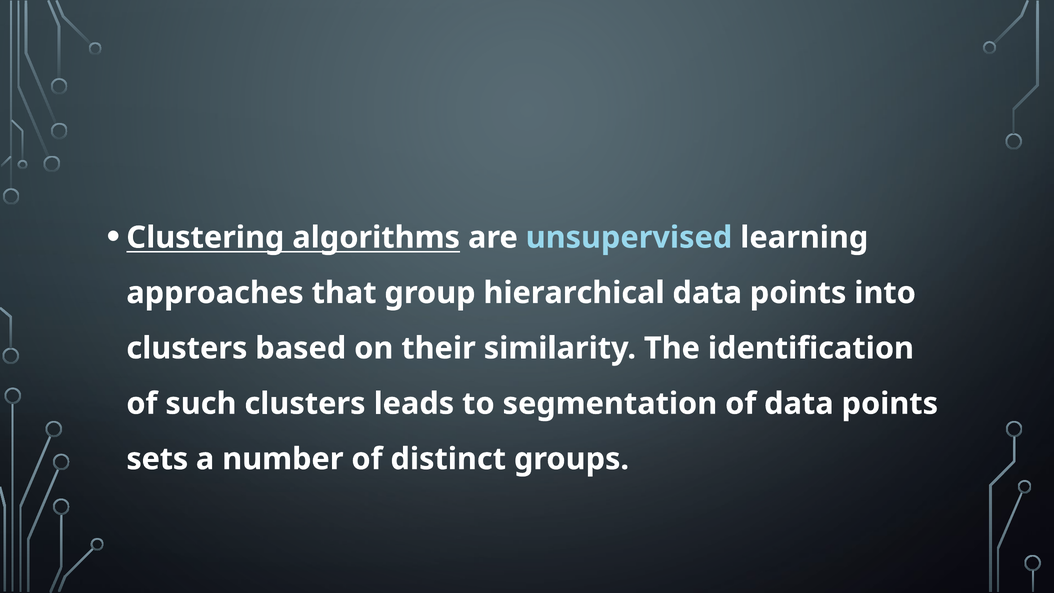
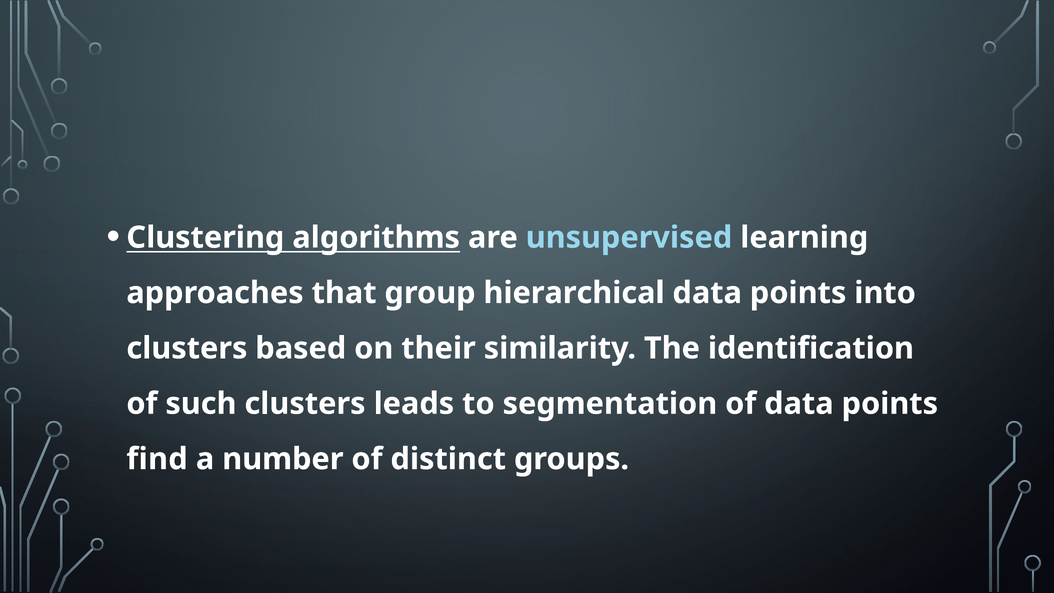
sets: sets -> find (157, 459)
